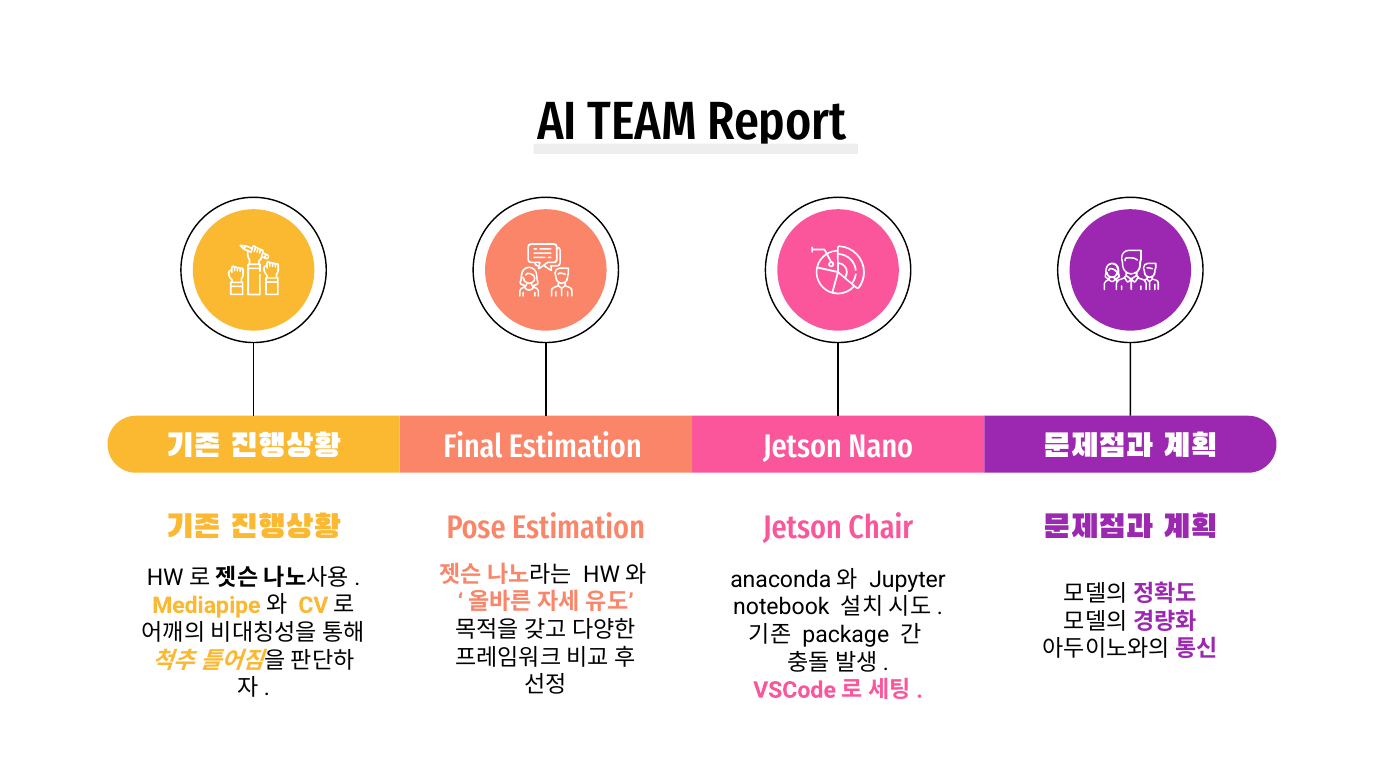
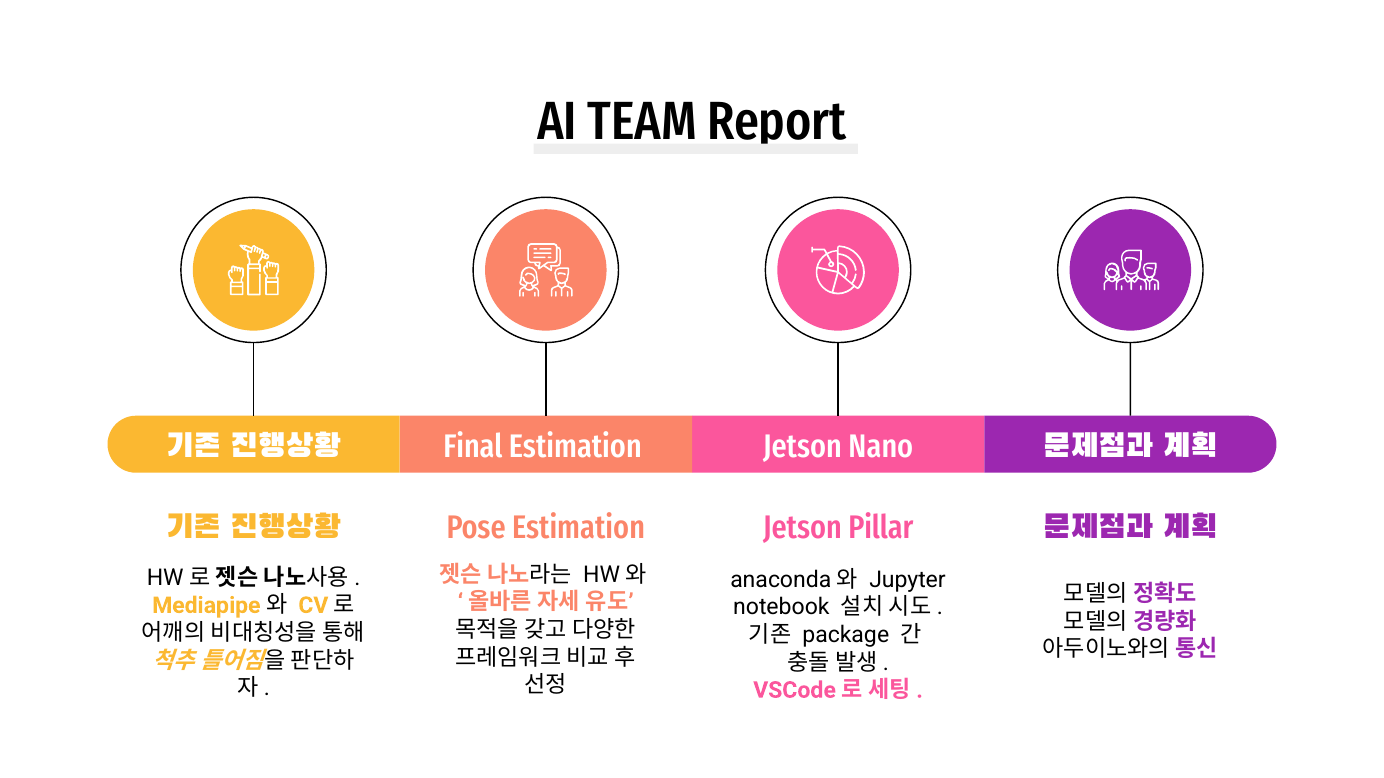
Chair: Chair -> Pillar (881, 528)
